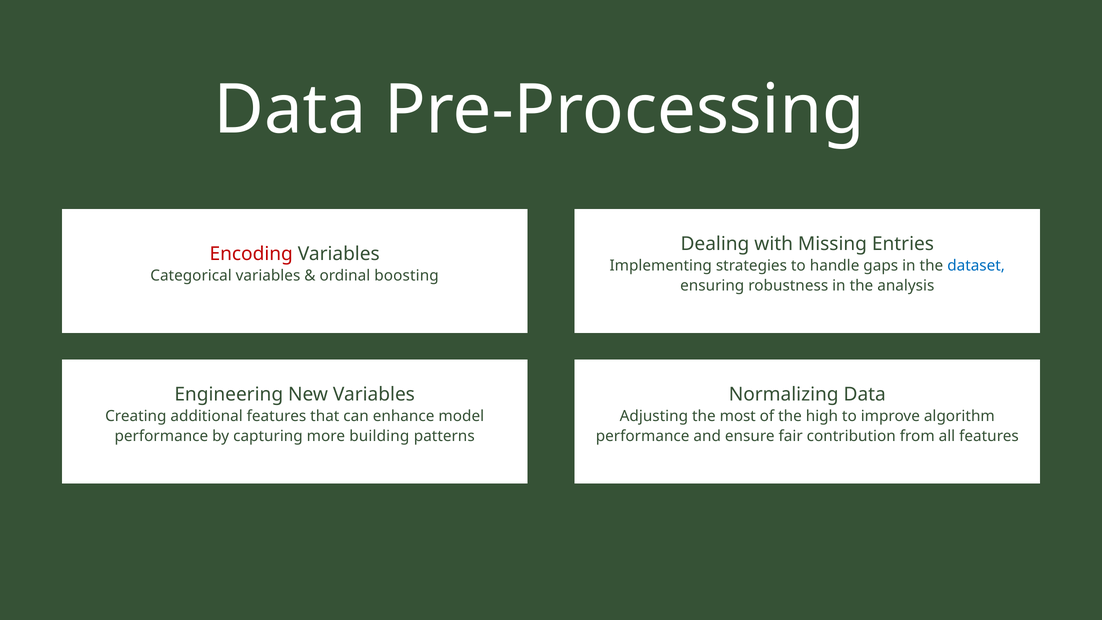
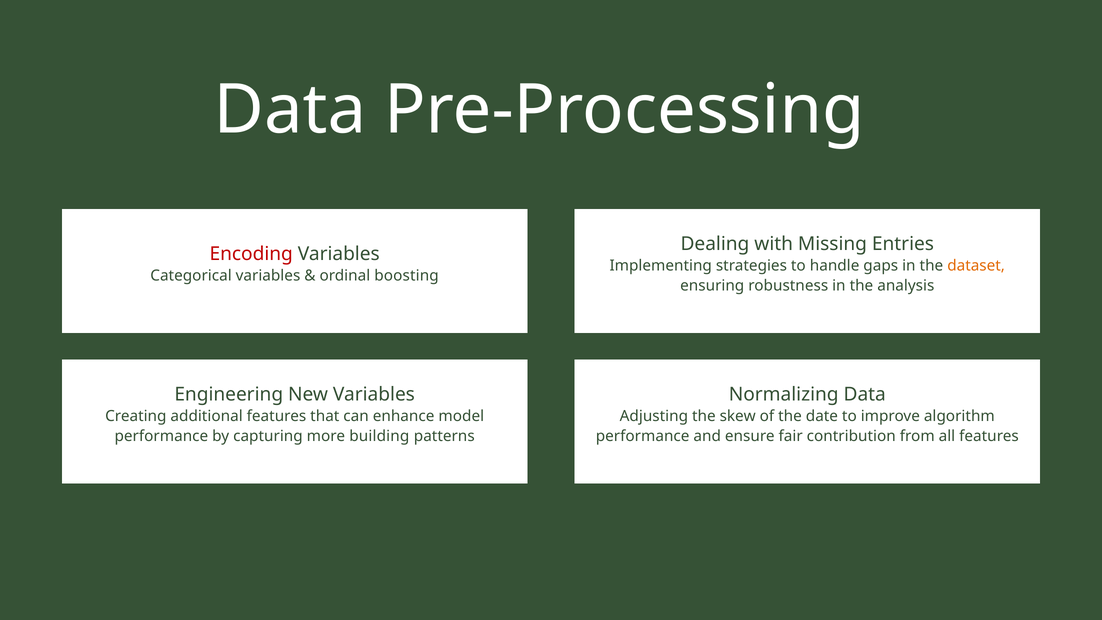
dataset colour: blue -> orange (976, 266)
most: most -> skew (738, 416)
high: high -> date (822, 416)
